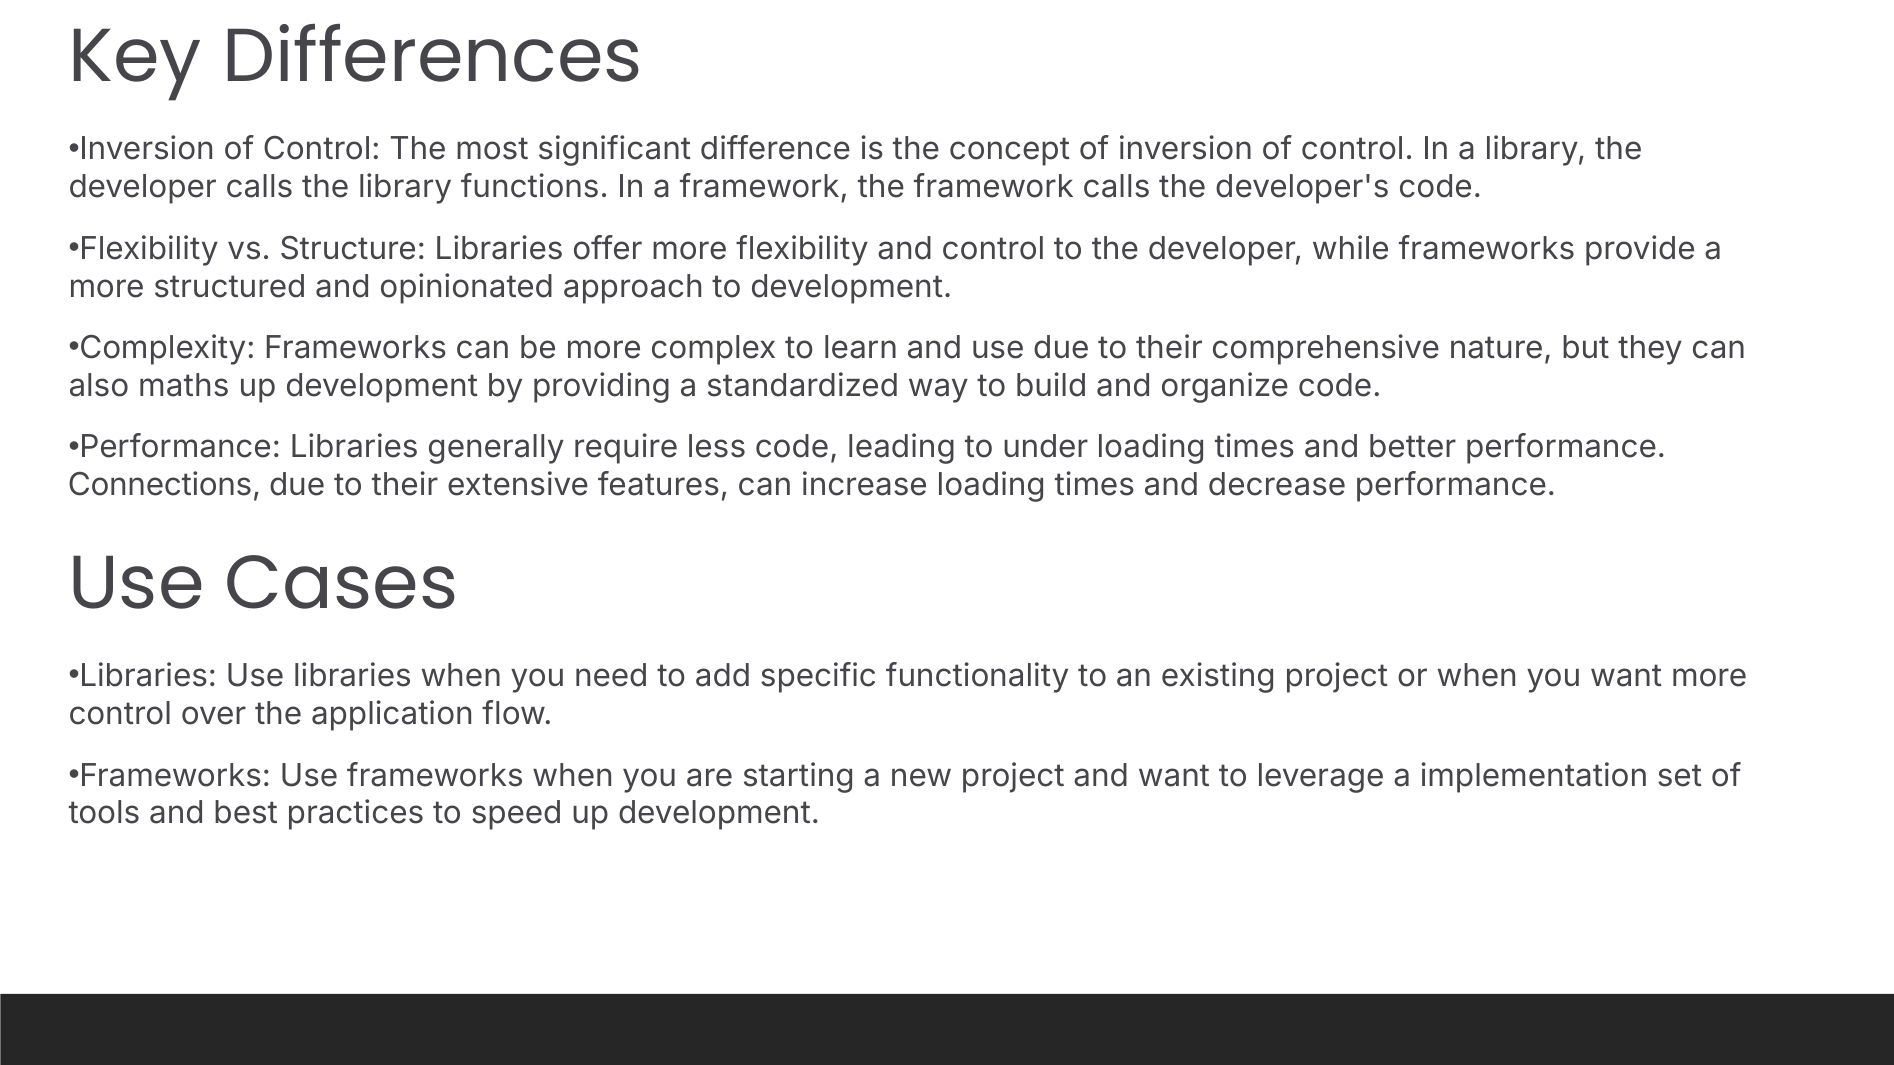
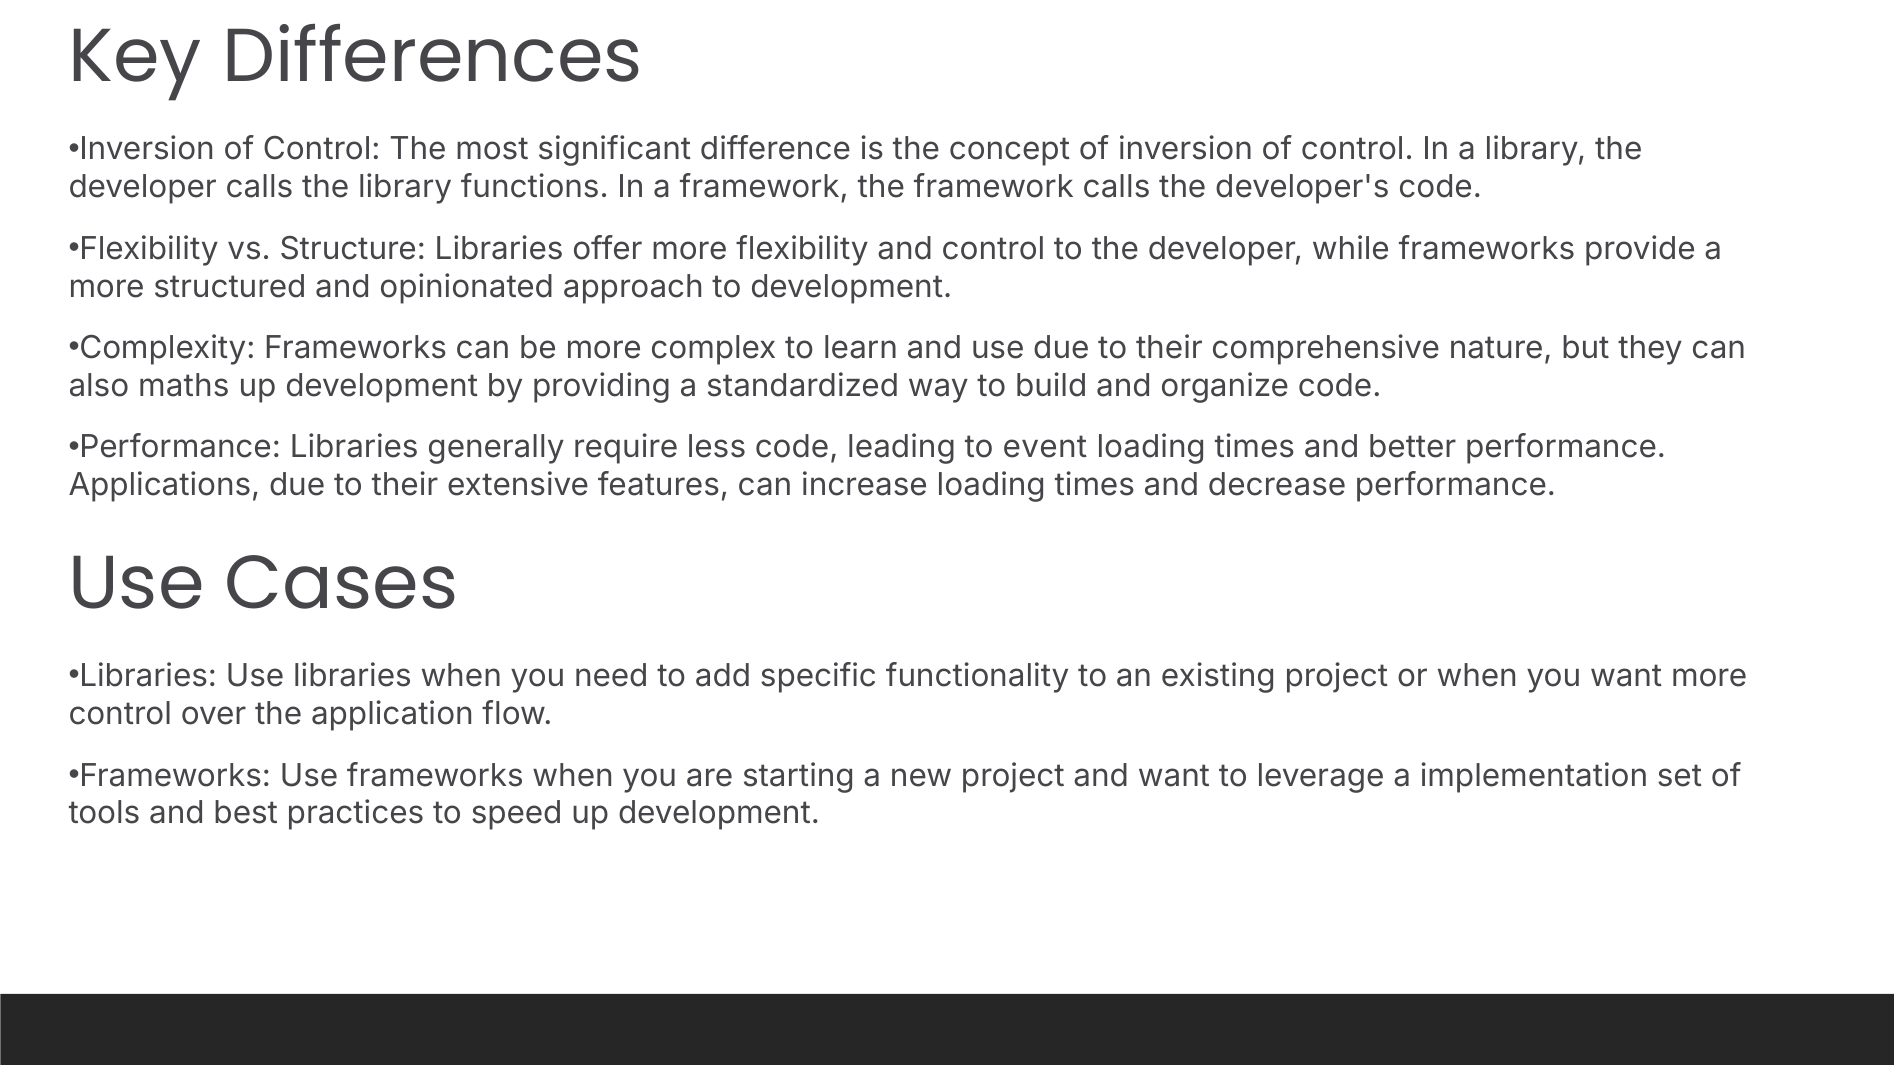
under: under -> event (1045, 448)
Connections: Connections -> Applications (164, 486)
